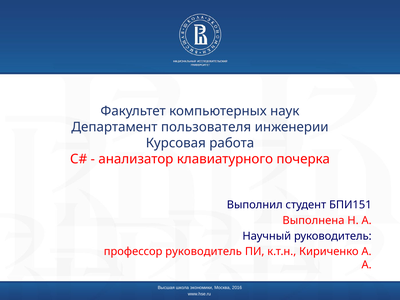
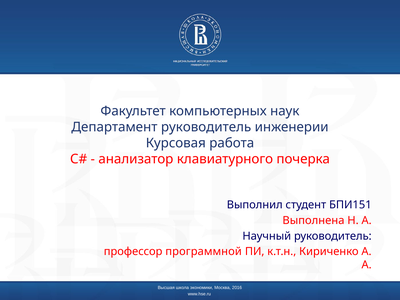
Департамент пользователя: пользователя -> руководитель (206, 127)
профессор руководитель: руководитель -> программной (204, 252)
